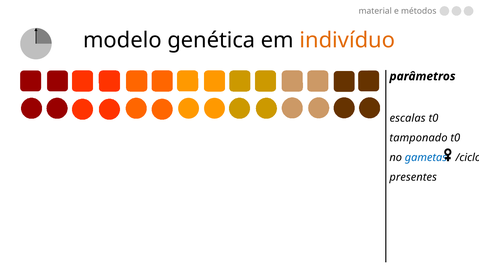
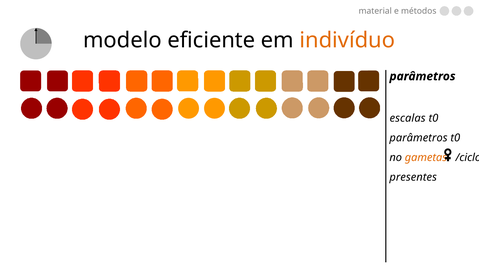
genética: genética -> eficiente (211, 40)
tamponado: tamponado -> parâmetros (419, 138)
gametas colour: blue -> orange (426, 158)
